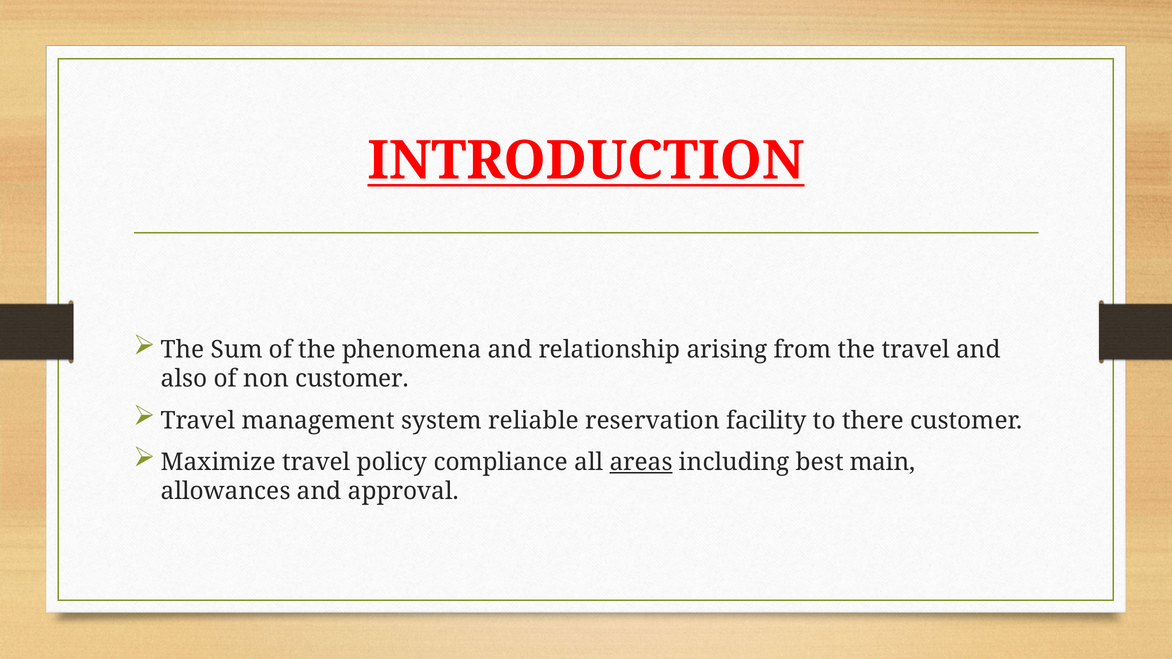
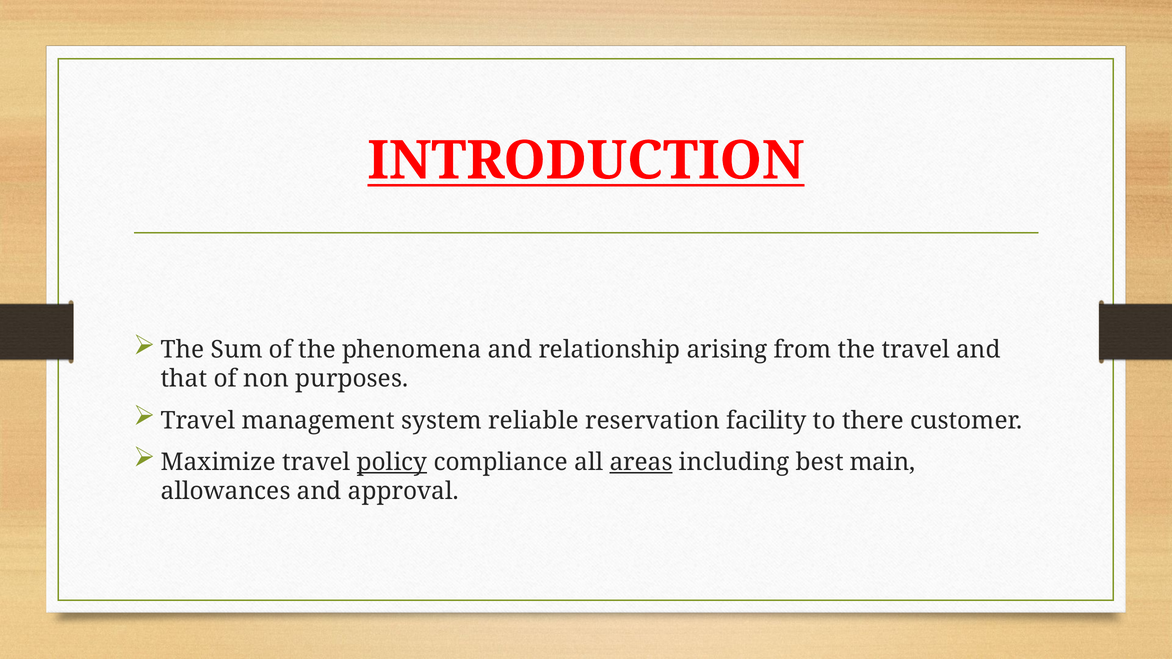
also: also -> that (184, 379)
non customer: customer -> purposes (352, 379)
policy underline: none -> present (392, 462)
